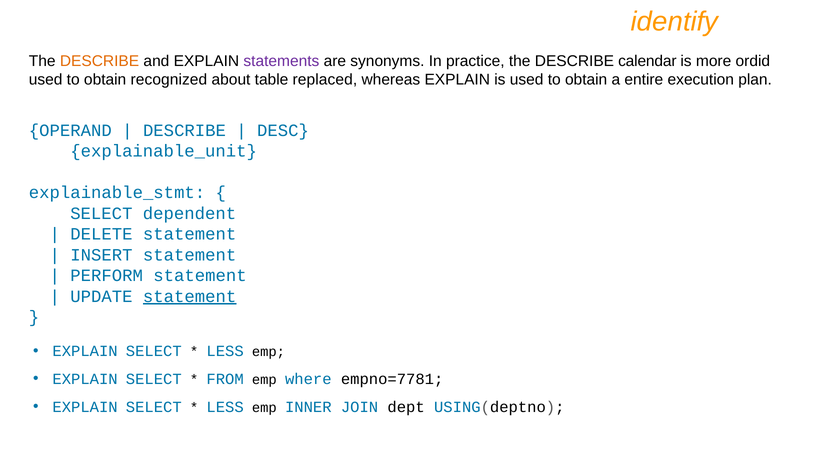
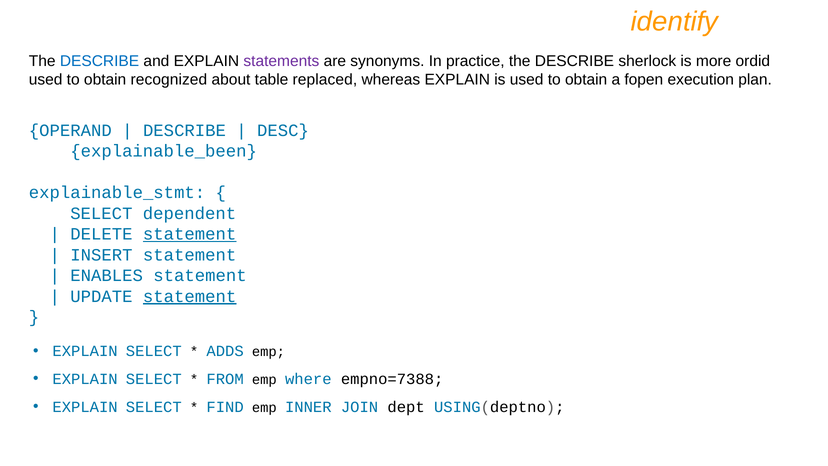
DESCRIBE colour: orange -> blue (100, 61)
calendar: calendar -> sherlock (647, 61)
entire: entire -> fopen (644, 80)
explainable_unit: explainable_unit -> explainable_been (164, 151)
statement underline: none -> present (190, 234)
PERFORM: PERFORM -> ENABLES (107, 275)
LESS: LESS -> ADDS (225, 351)
empno=7781: empno=7781 -> empno=7388 (392, 379)
LESS: LESS -> FIND (225, 407)
